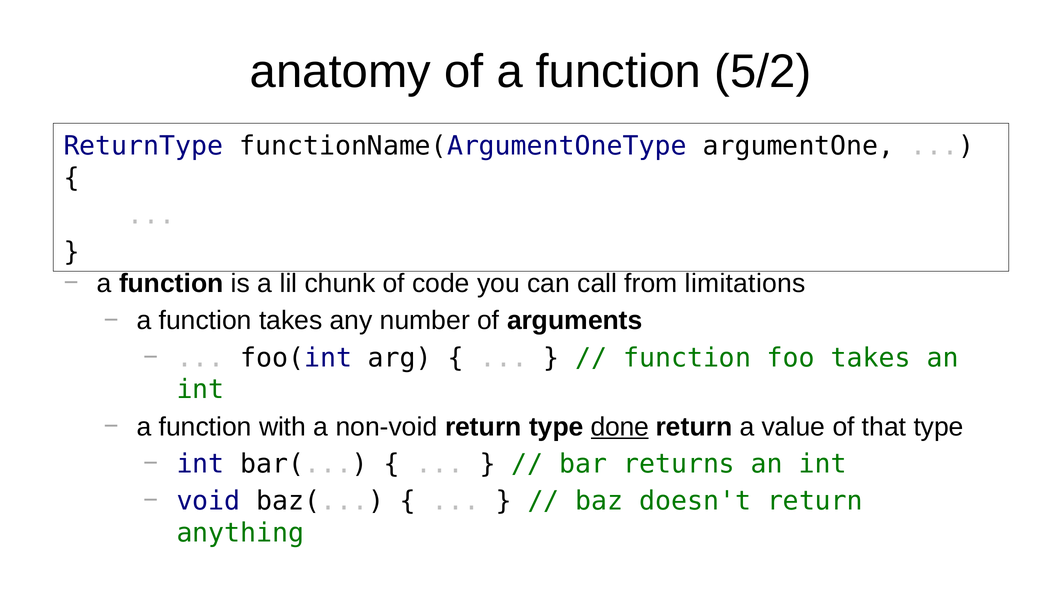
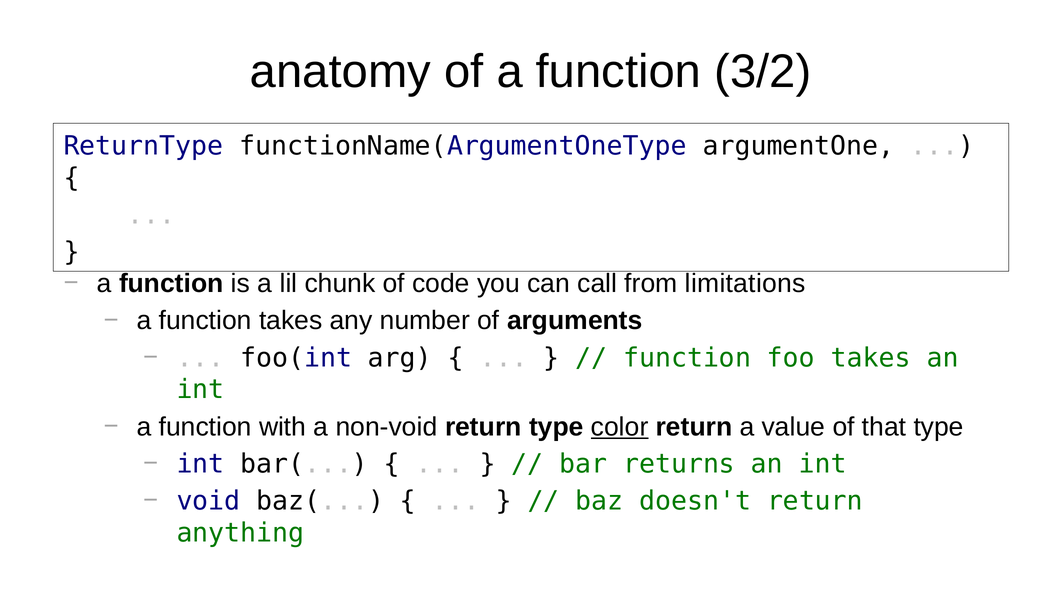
5/2: 5/2 -> 3/2 (763, 72)
done: done -> color (620, 427)
